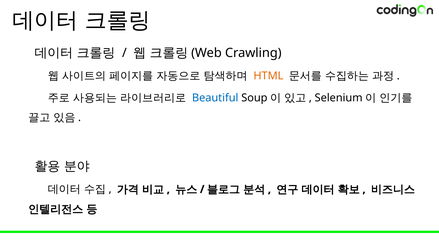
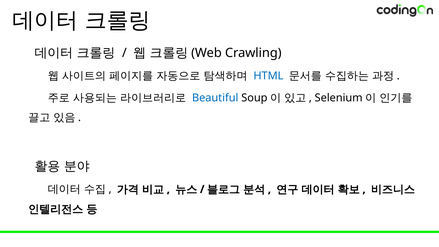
HTML colour: orange -> blue (268, 76)
